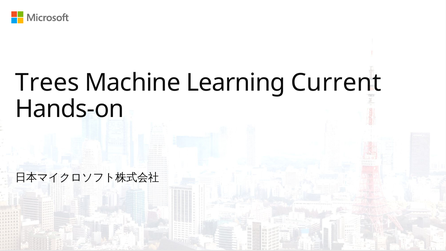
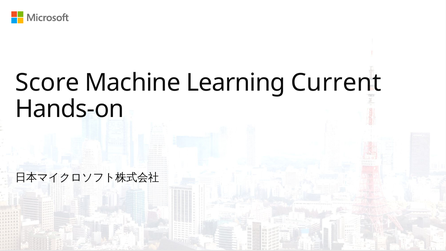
Trees: Trees -> Score (47, 83)
